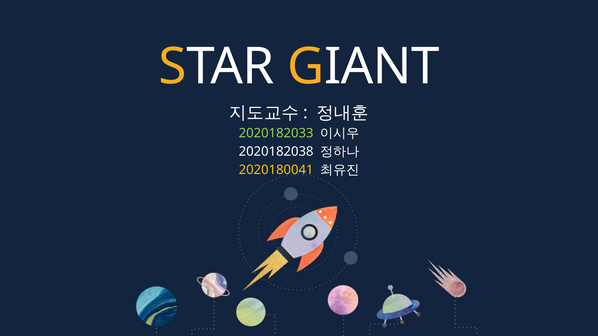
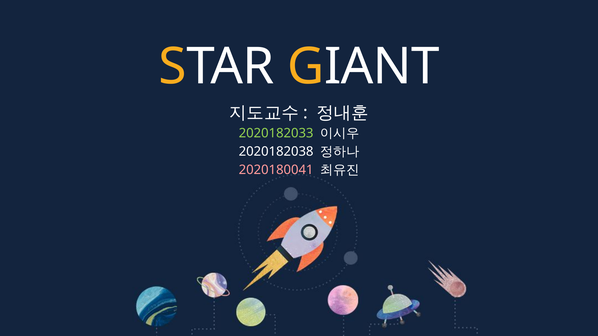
2020180041 colour: yellow -> pink (276, 170)
